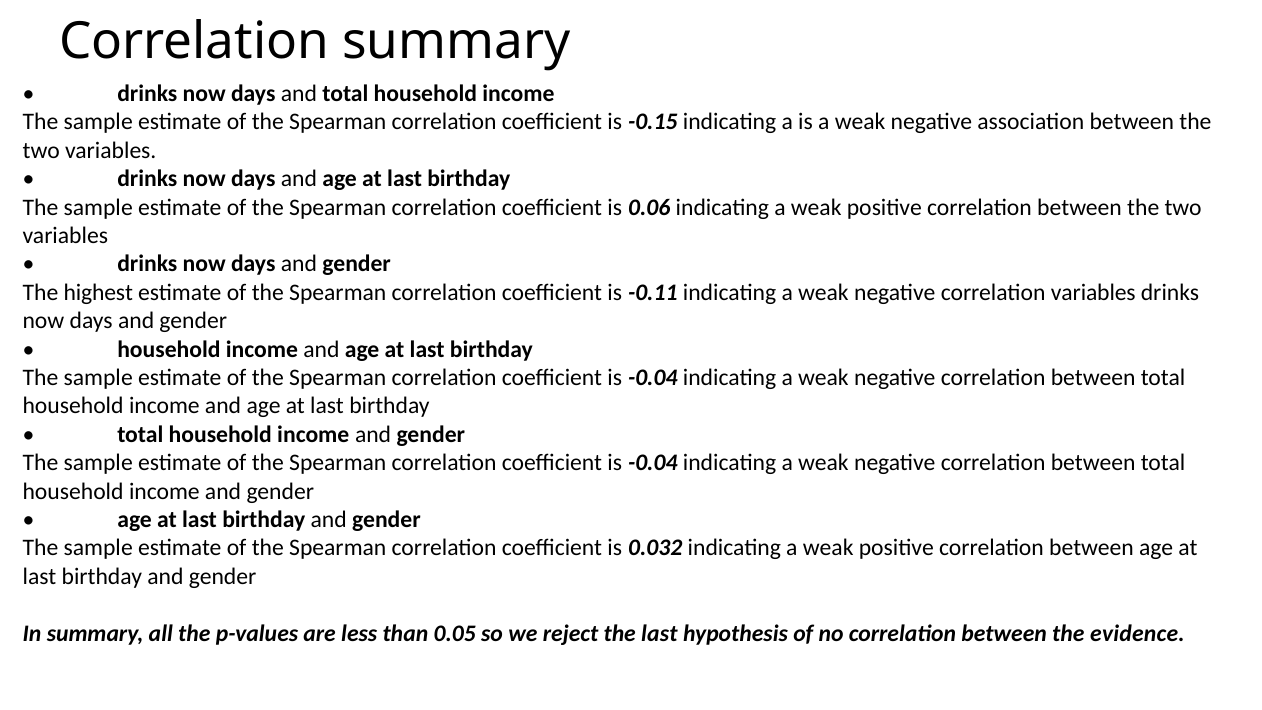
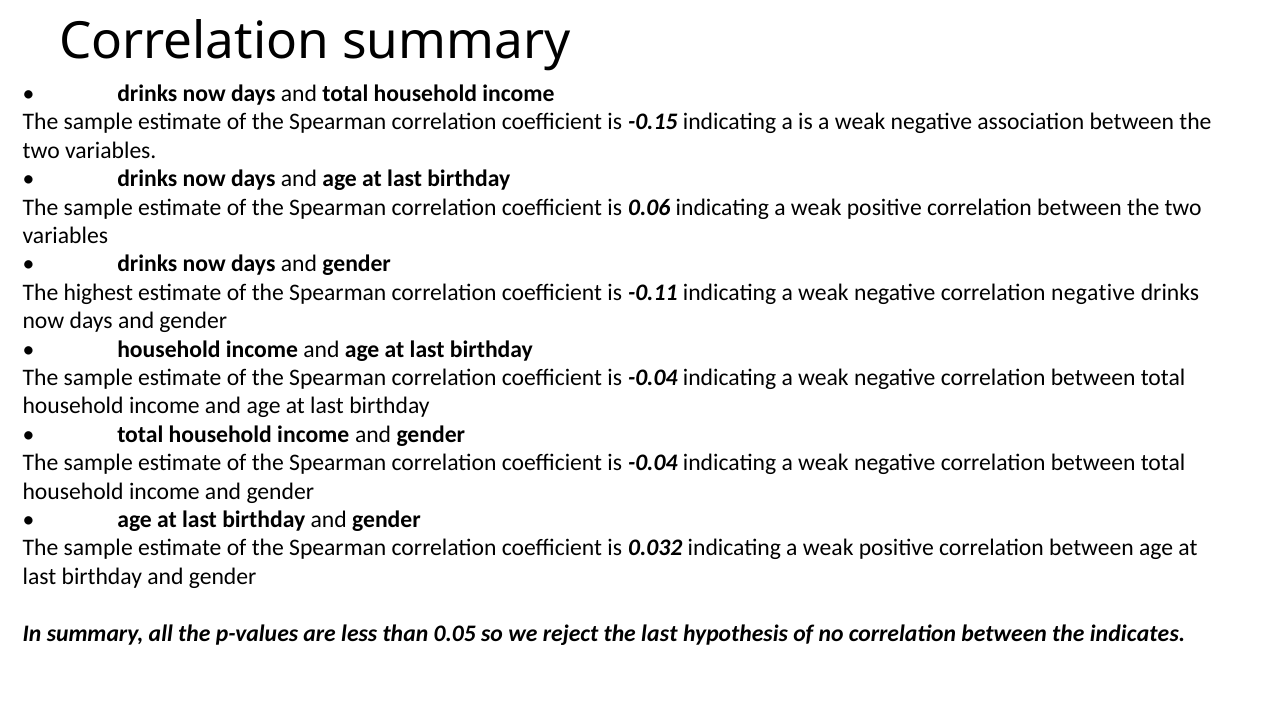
correlation variables: variables -> negative (1093, 292)
evidence: evidence -> indicates (1138, 633)
